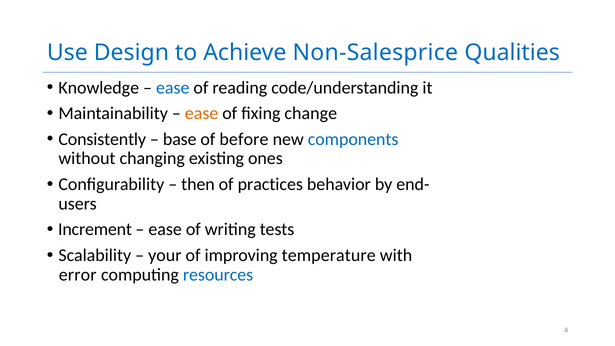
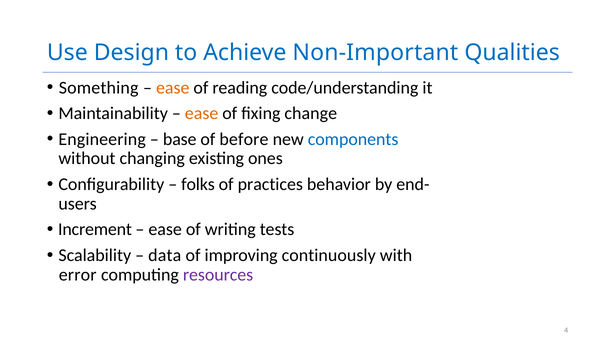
Non-Salesprice: Non-Salesprice -> Non-Important (375, 53)
Knowledge: Knowledge -> Something (99, 88)
ease colour: blue -> orange (173, 88)
Consistently: Consistently -> Engineering (102, 139)
then: then -> folks (198, 184)
your: your -> data (165, 255)
temperature: temperature -> continuously (329, 255)
resources colour: blue -> purple (218, 275)
